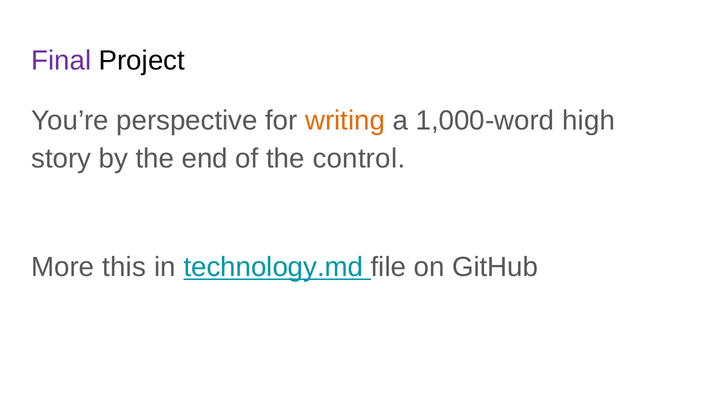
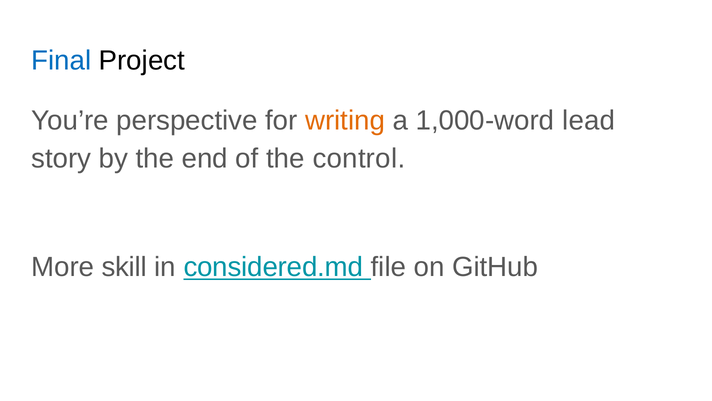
Final colour: purple -> blue (61, 60)
high: high -> lead (589, 120)
this: this -> skill (124, 267)
technology.md: technology.md -> considered.md (273, 267)
